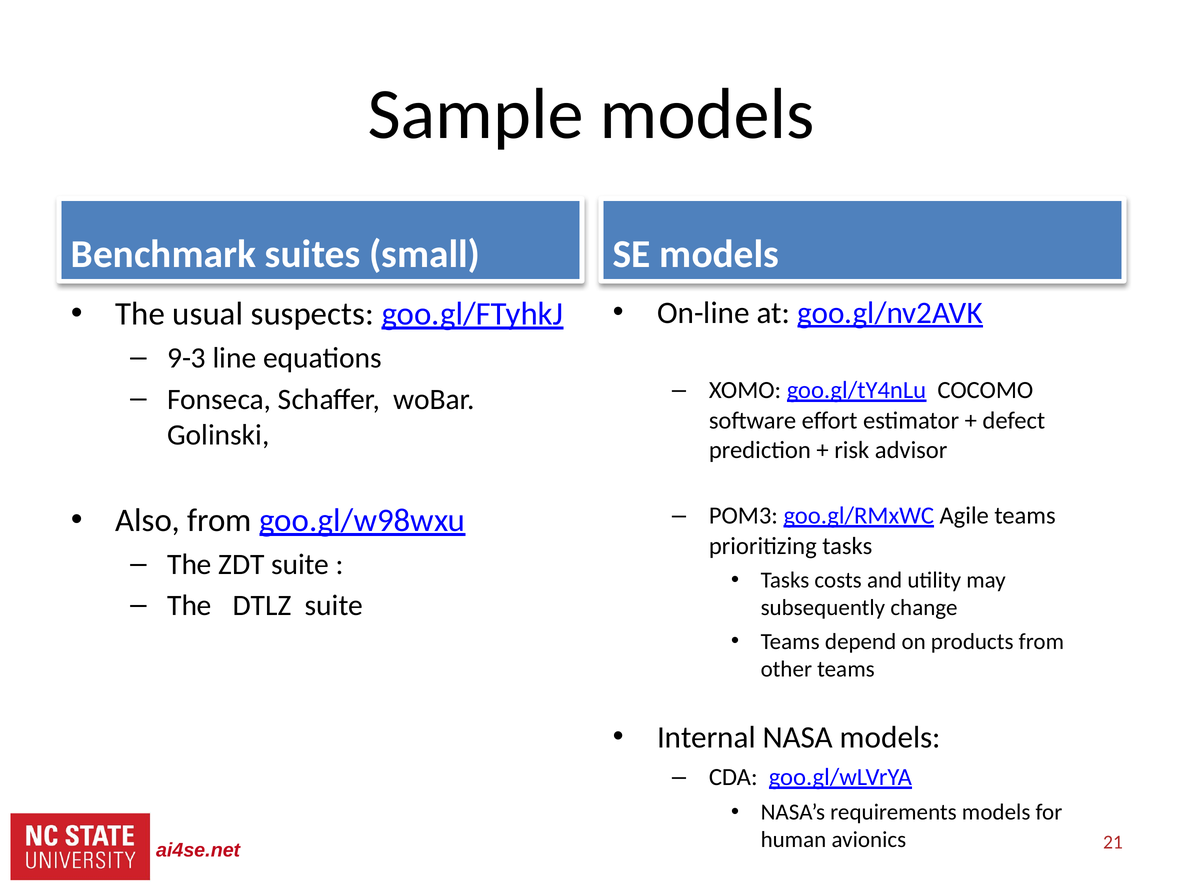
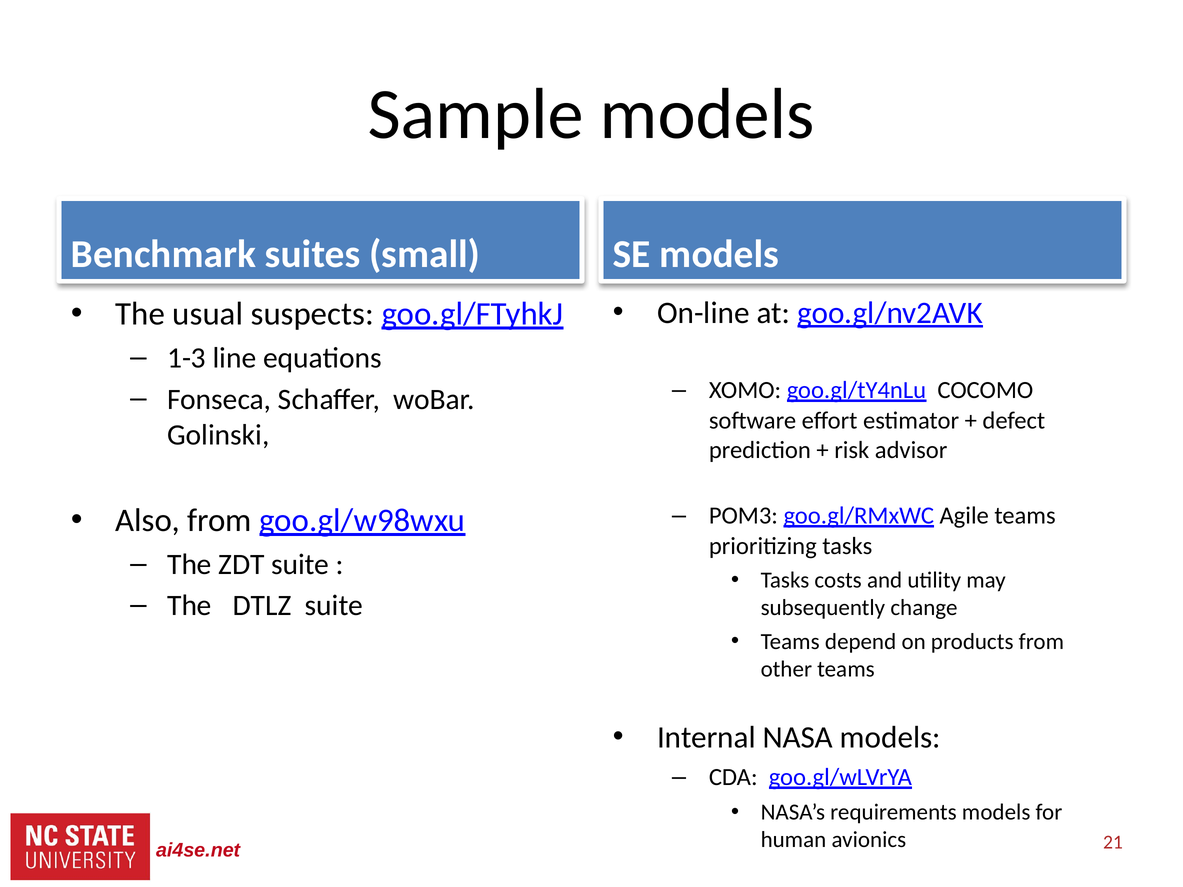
9-3: 9-3 -> 1-3 (187, 358)
